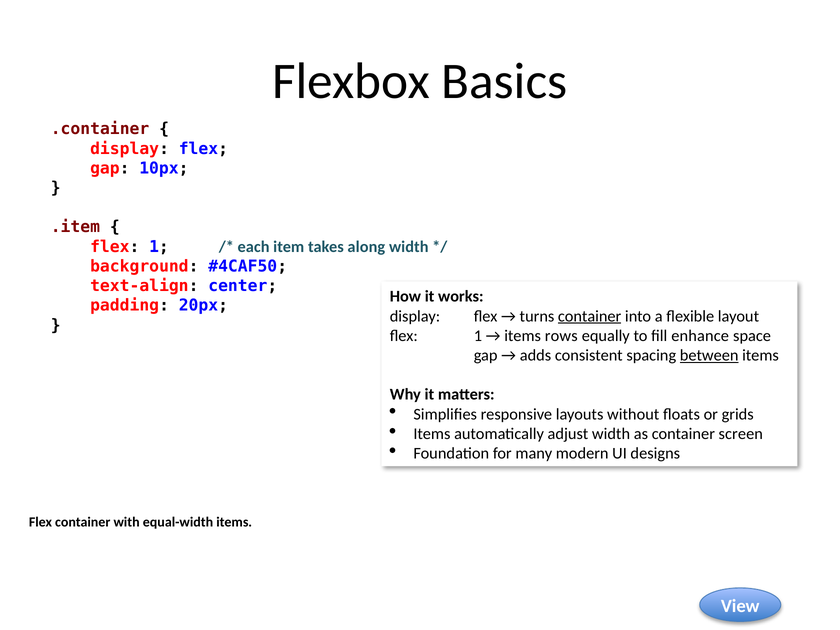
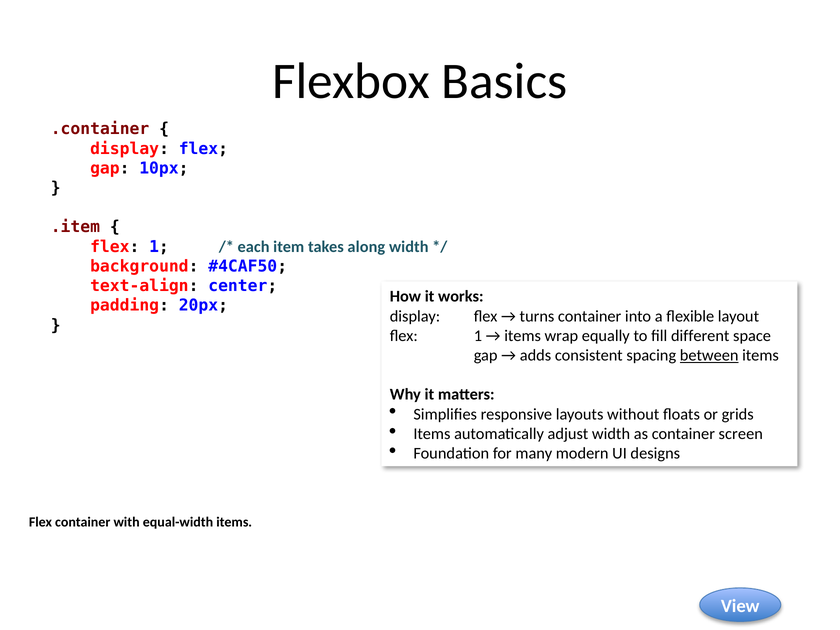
container underline: present -> none (590, 316)
rows: rows -> wrap (561, 336)
enhance: enhance -> different (700, 336)
